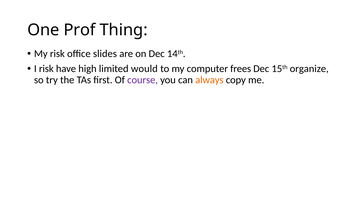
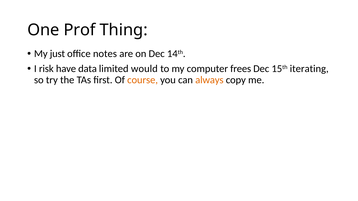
My risk: risk -> just (57, 54)
slides: slides -> notes (105, 54)
high: high -> data (88, 69)
organize: organize -> iterating (309, 69)
course colour: purple -> orange (143, 80)
